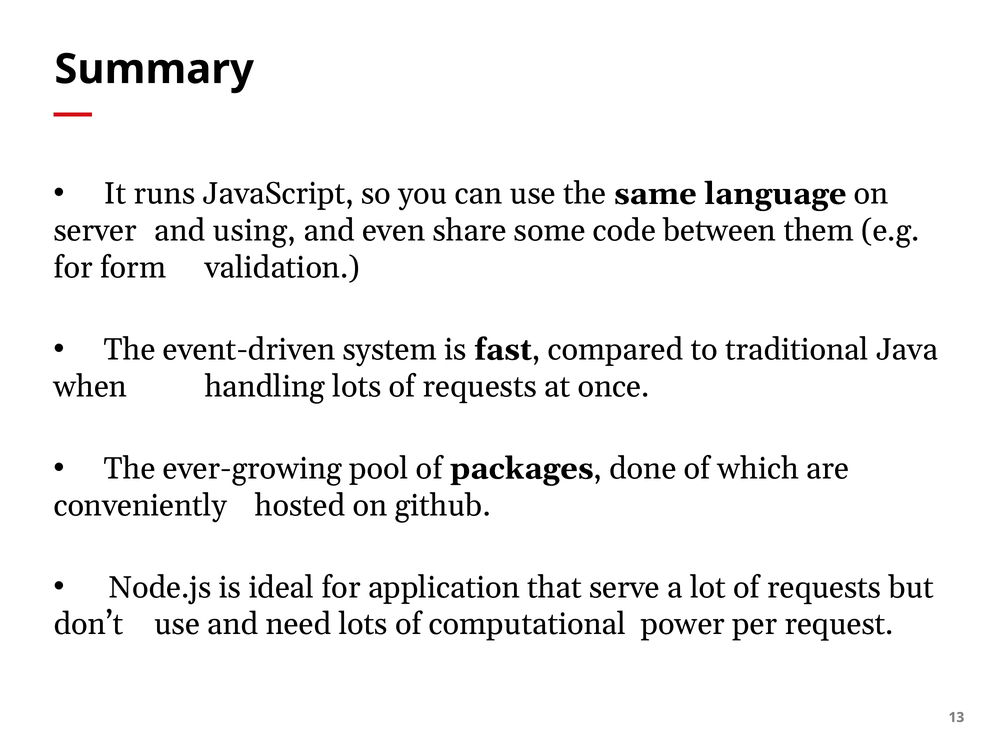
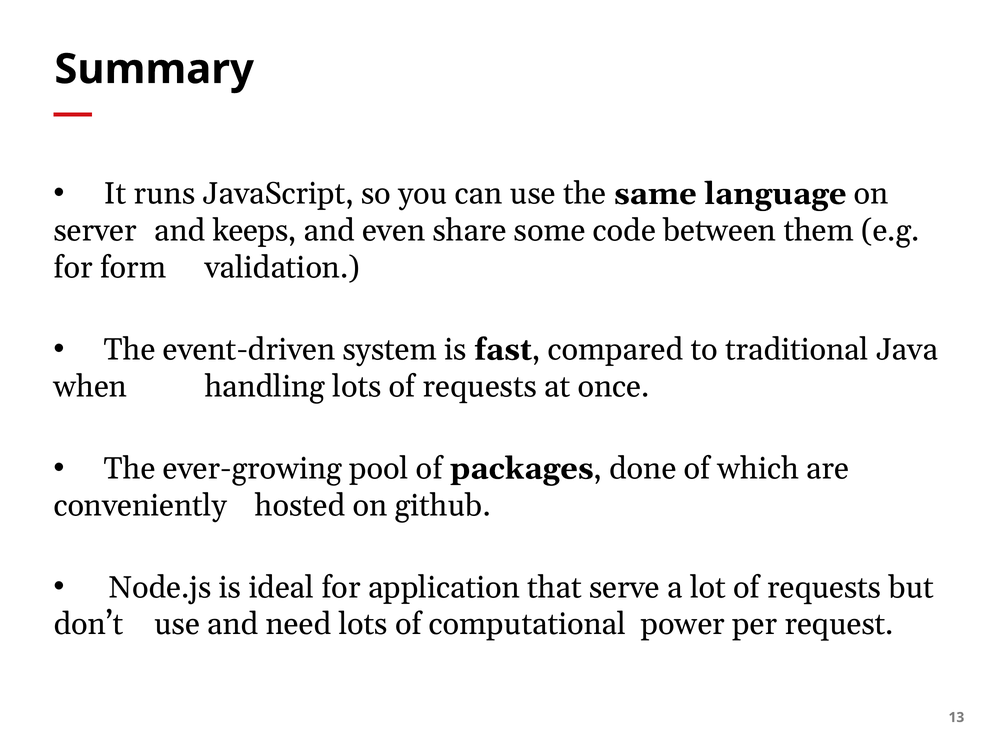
using: using -> keeps (255, 231)
